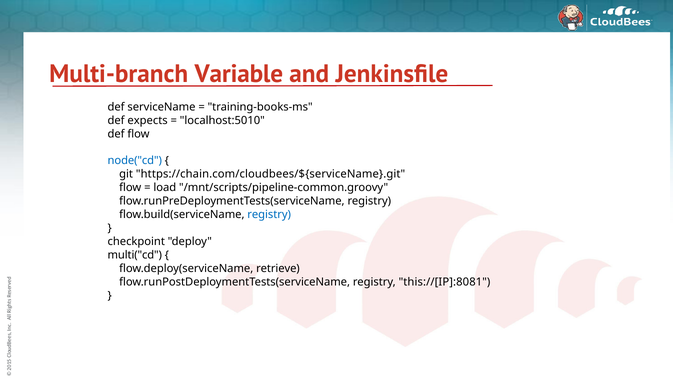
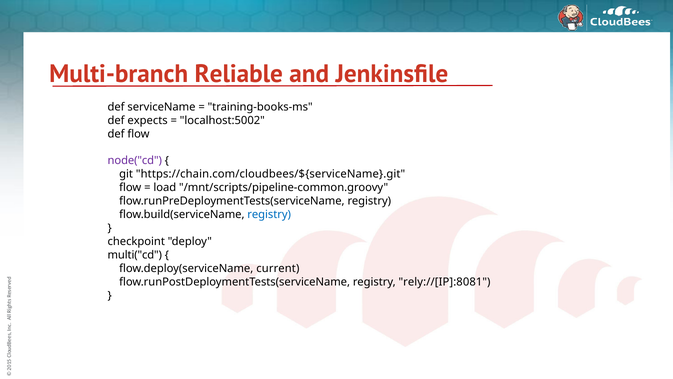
Variable: Variable -> Reliable (239, 74)
localhost:5010: localhost:5010 -> localhost:5002 (222, 120)
node("cd colour: blue -> purple (135, 161)
retrieve: retrieve -> current (278, 268)
this://[IP]:8081: this://[IP]:8081 -> rely://[IP]:8081 (445, 282)
